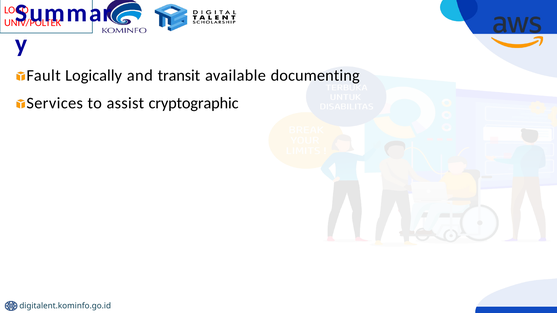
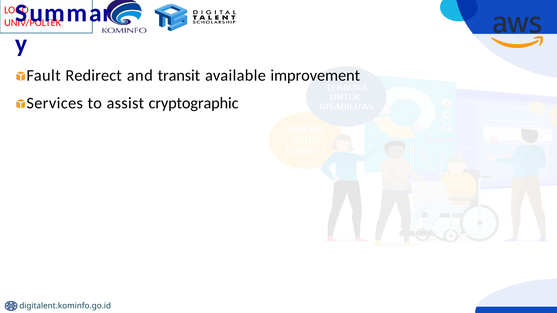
Logically: Logically -> Redirect (94, 76)
documenting: documenting -> improvement (315, 76)
